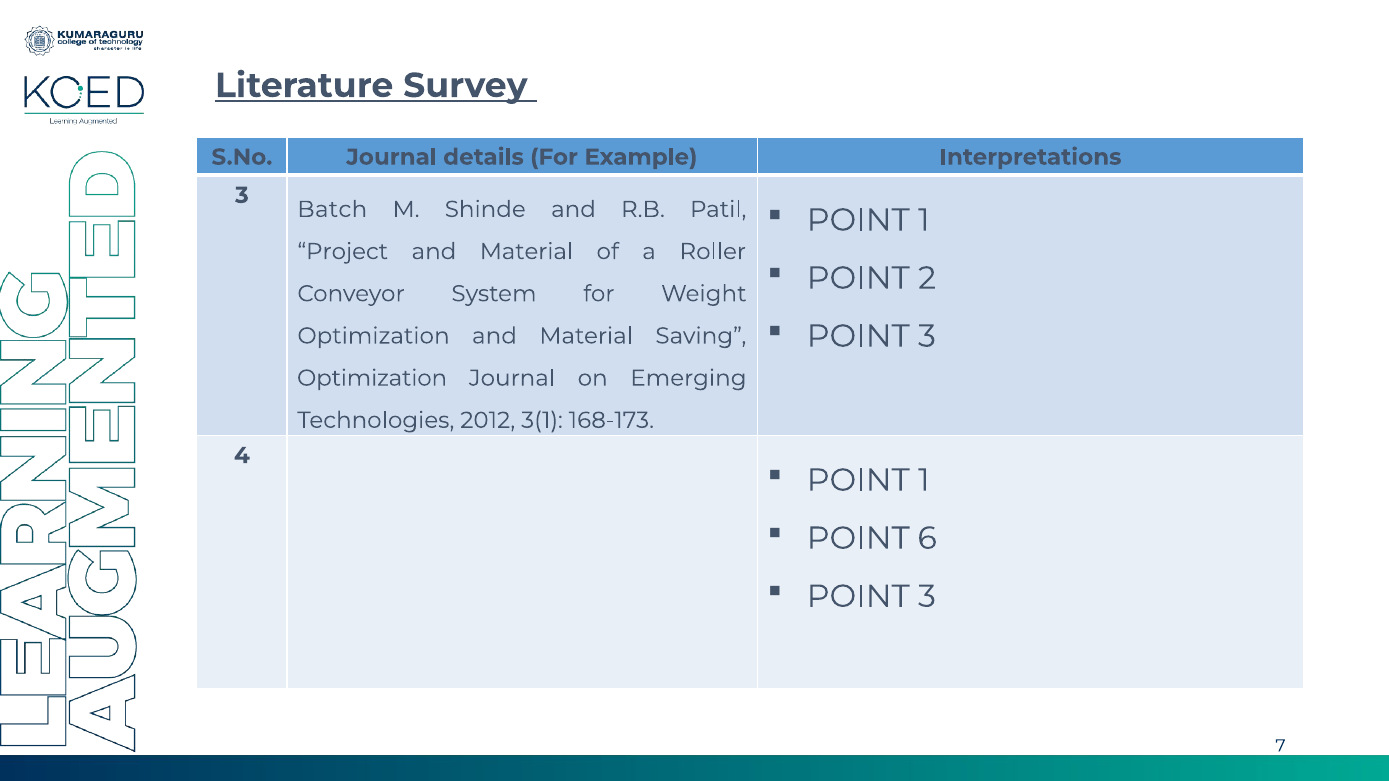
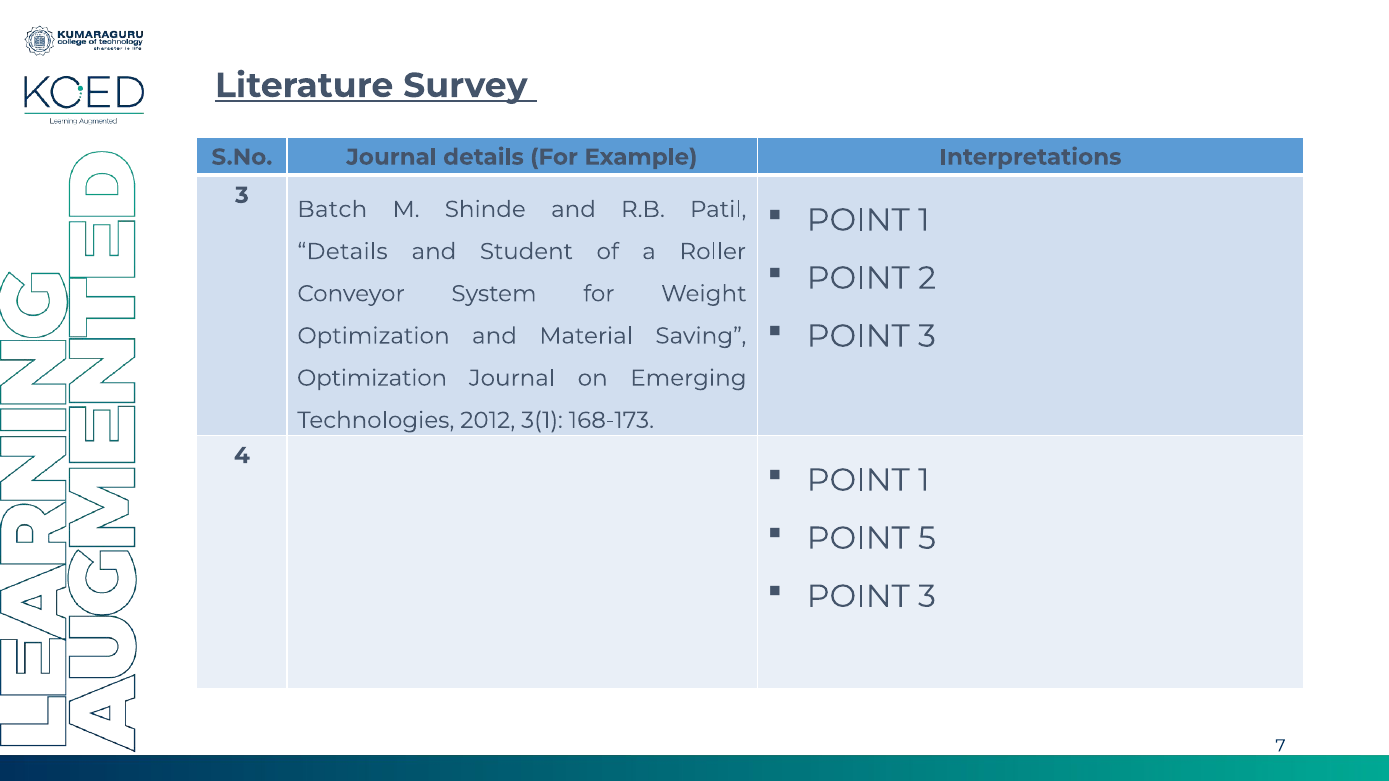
Project: Project -> Details (343, 252)
Material: Material -> Student (526, 252)
6: 6 -> 5 (927, 538)
